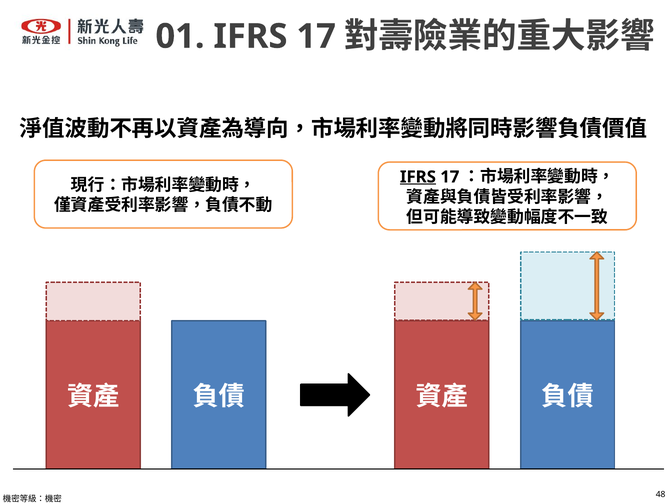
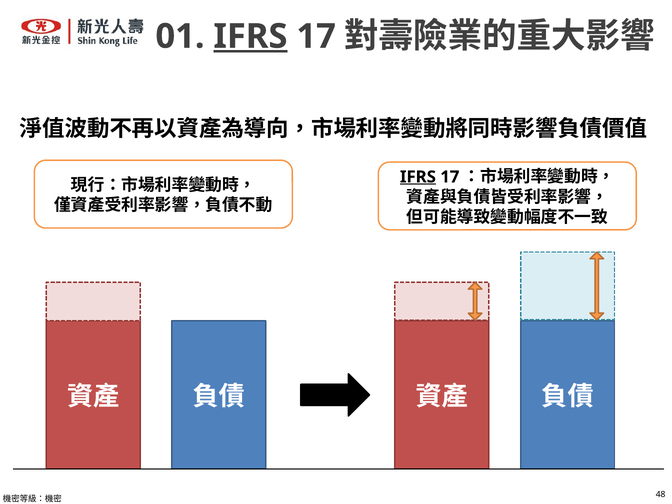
IFRS underline: none -> present (250, 36)
